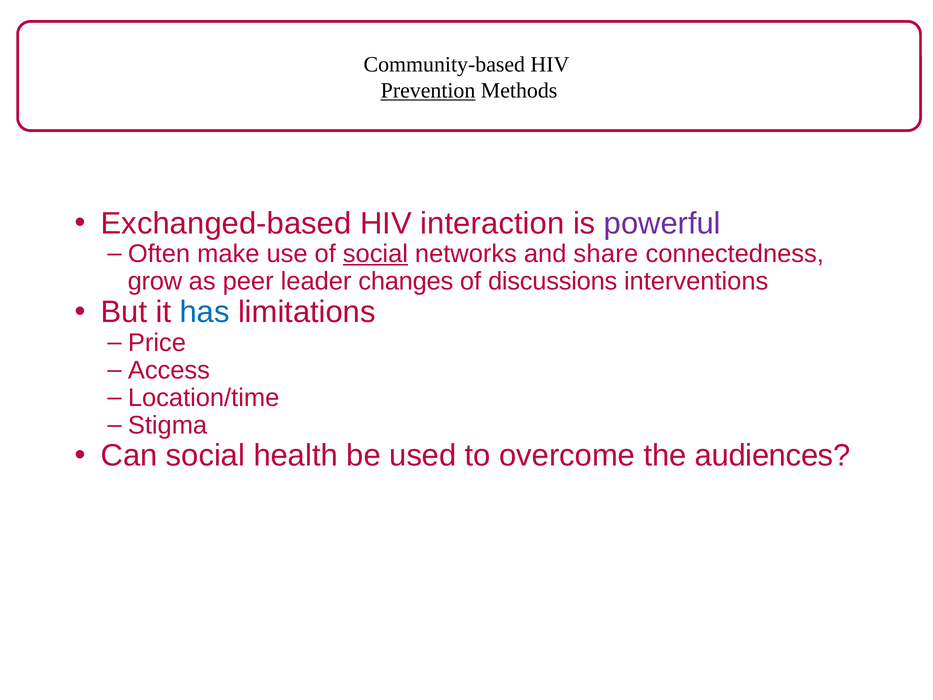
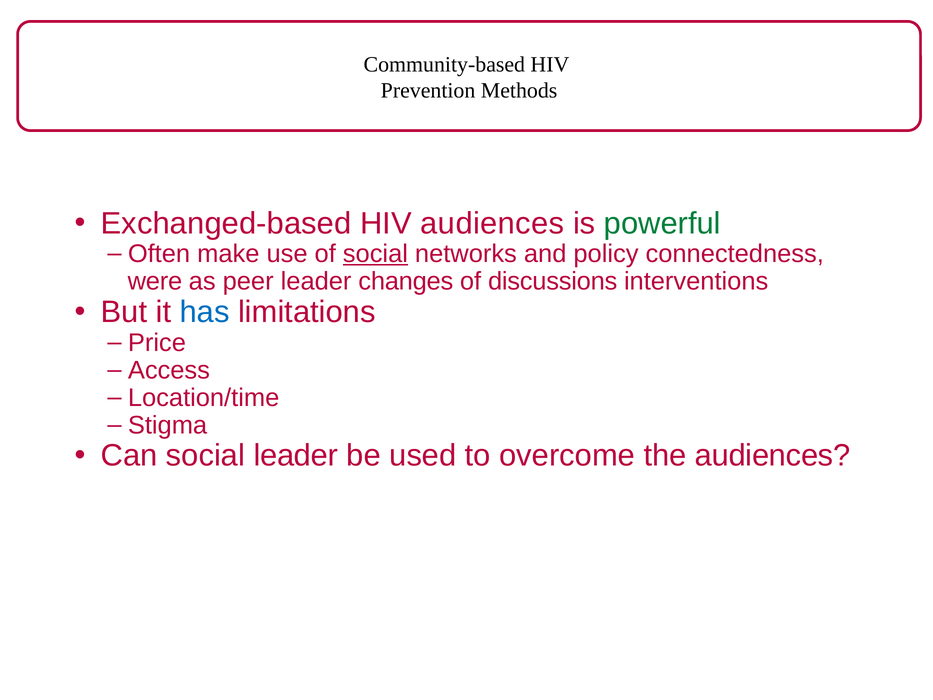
Prevention underline: present -> none (428, 91)
HIV interaction: interaction -> audiences (492, 223)
powerful colour: purple -> green (662, 223)
share: share -> policy (606, 254)
grow: grow -> were (155, 281)
social health: health -> leader (296, 456)
